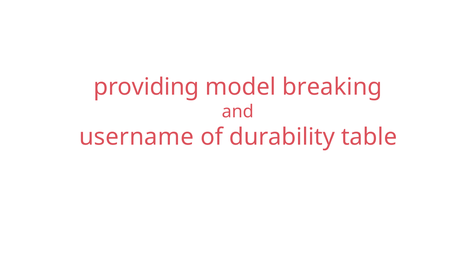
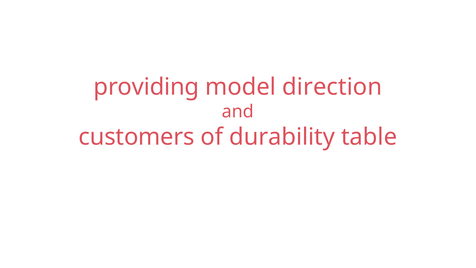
breaking: breaking -> direction (332, 87)
username: username -> customers (137, 137)
